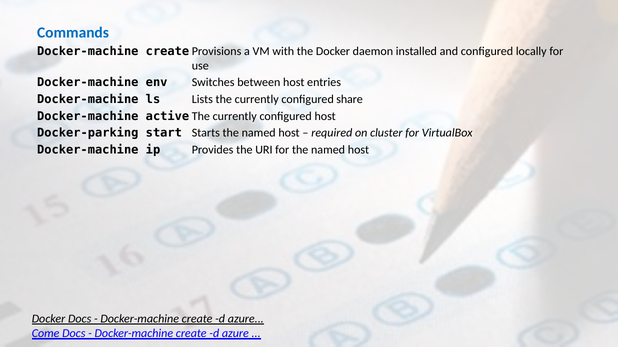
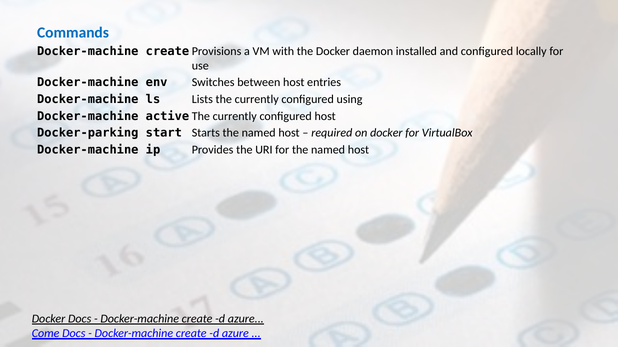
share: share -> using (349, 100)
on cluster: cluster -> docker (386, 133)
